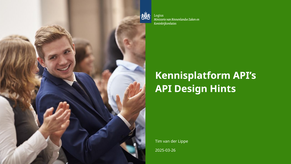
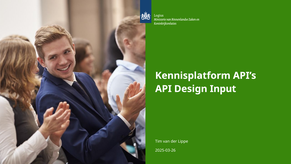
Hints: Hints -> Input (223, 89)
